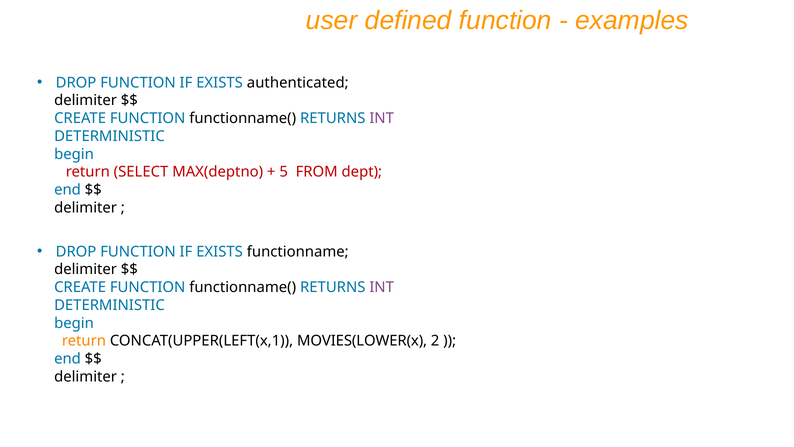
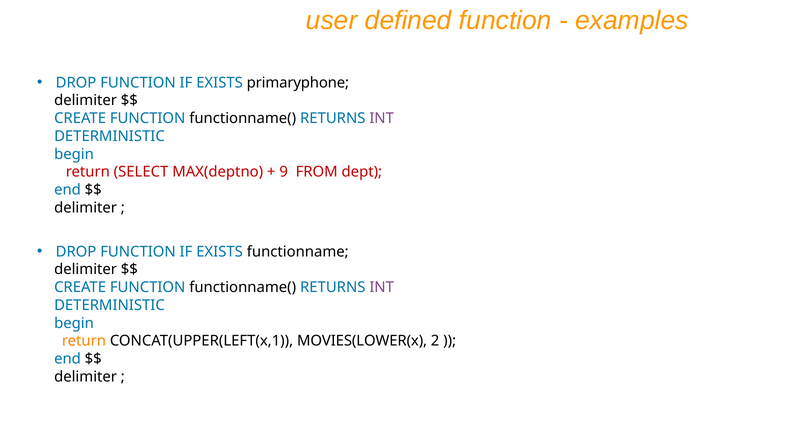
authenticated: authenticated -> primaryphone (298, 83)
5: 5 -> 9 (284, 172)
